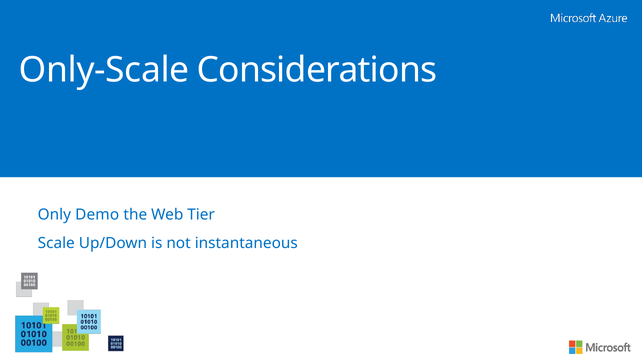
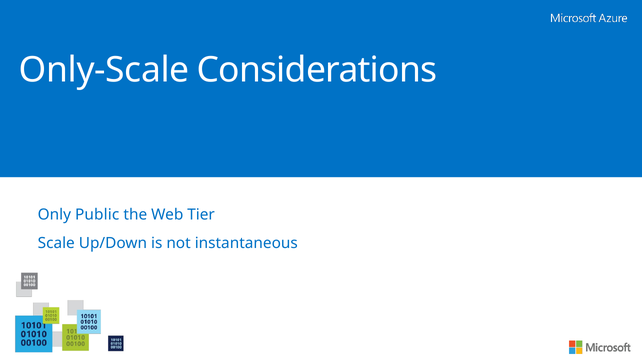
Demo: Demo -> Public (97, 215)
